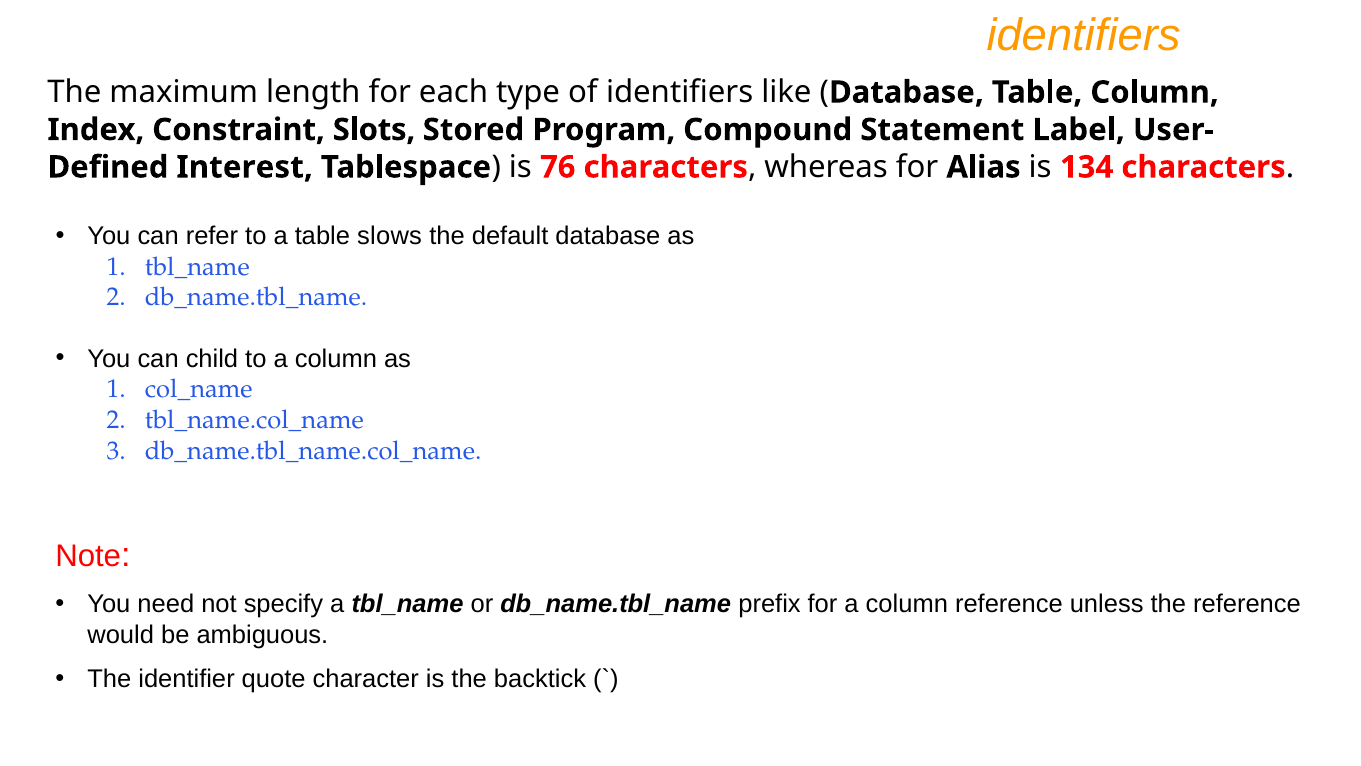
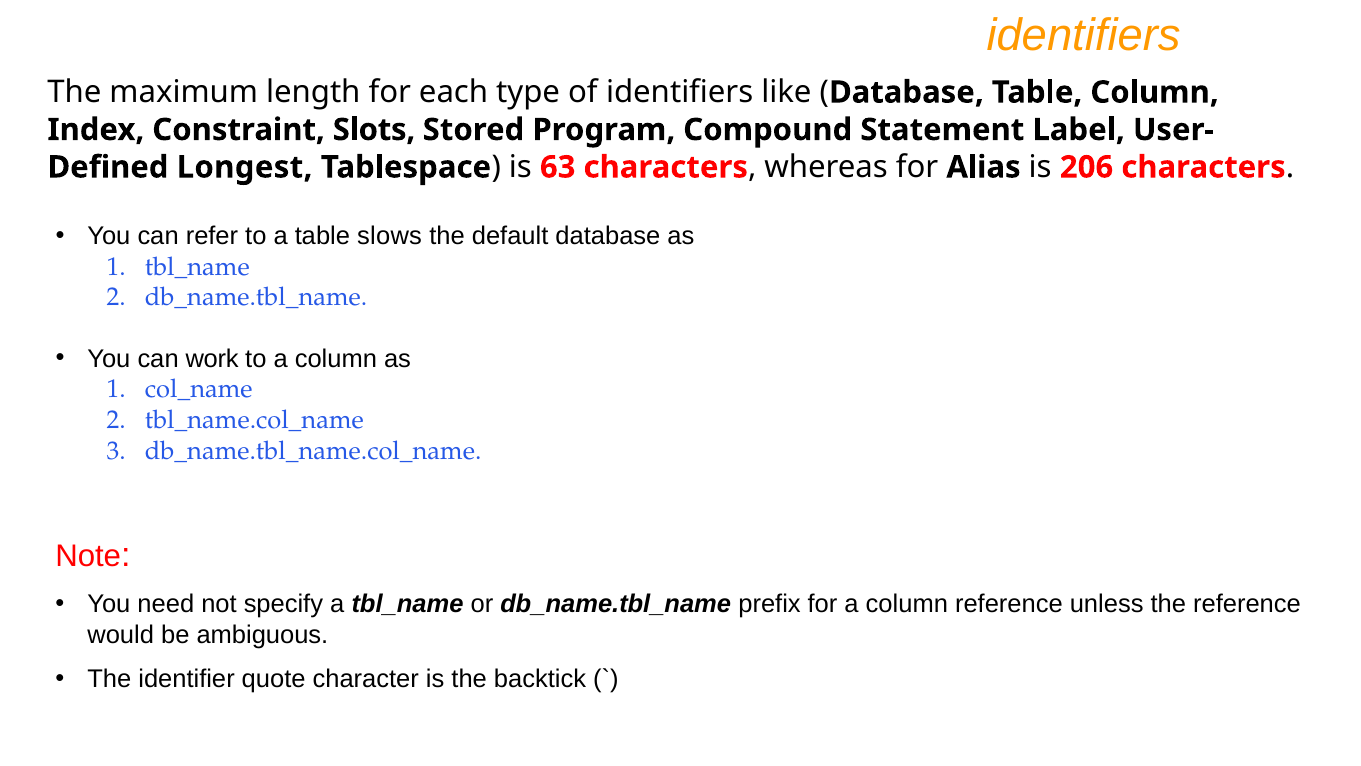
Interest: Interest -> Longest (245, 167)
76: 76 -> 63 (558, 167)
134: 134 -> 206 (1087, 167)
child: child -> work (212, 359)
